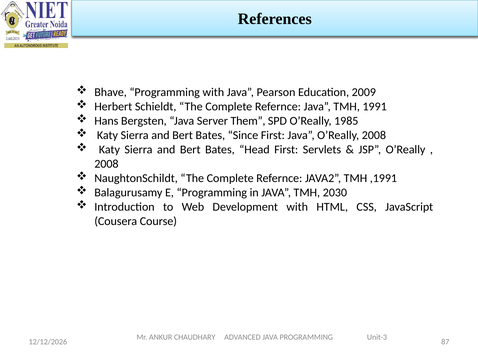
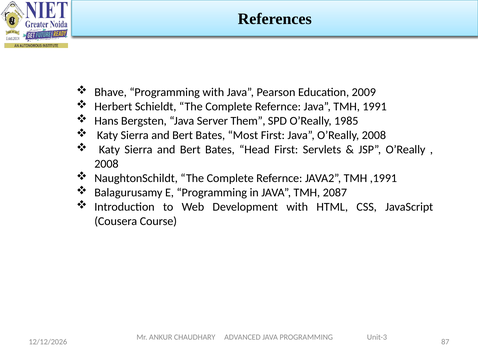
Since: Since -> Most (243, 135)
2030: 2030 -> 2087 (335, 193)
